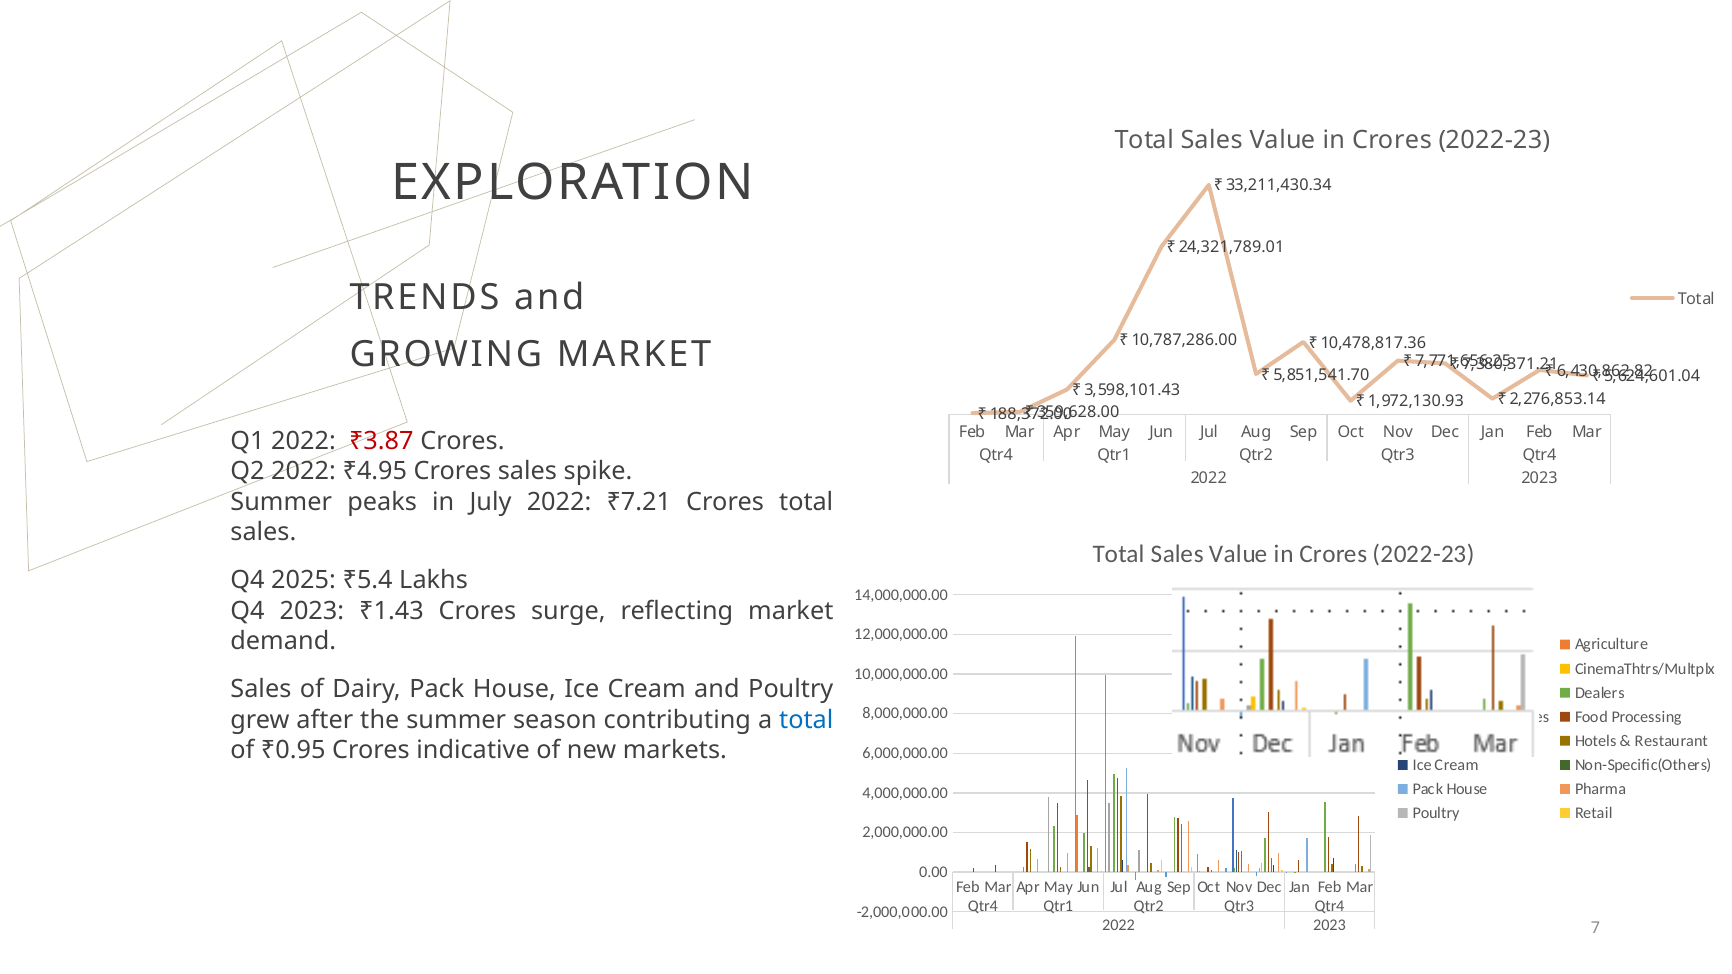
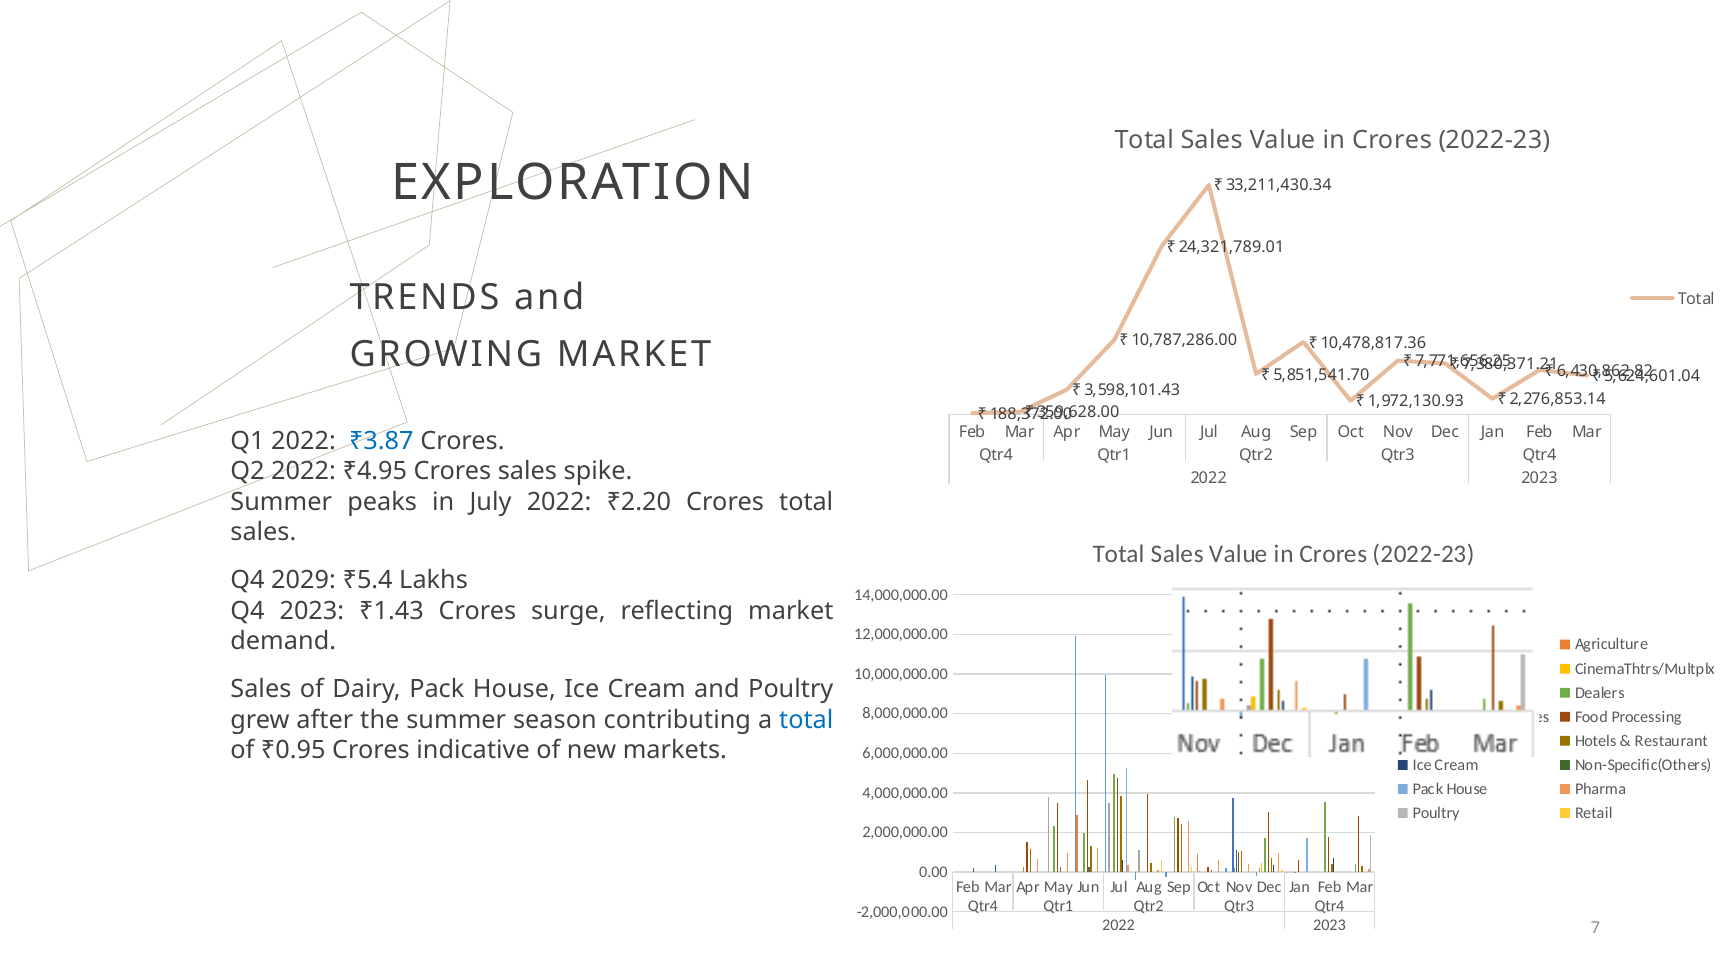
₹3.87 colour: red -> blue (381, 441)
₹7.21: ₹7.21 -> ₹2.20 (639, 502)
2025: 2025 -> 2029 (304, 581)
